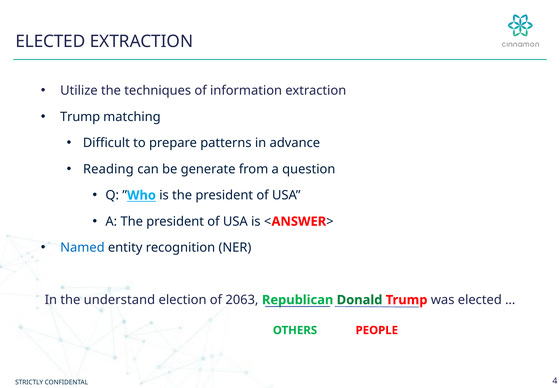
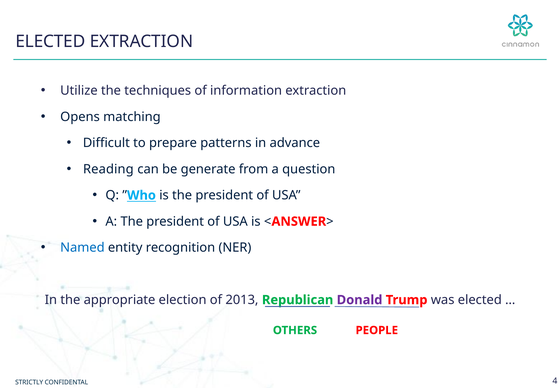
Trump: Trump -> Opens (80, 117)
understand: understand -> appropriate (120, 300)
2063: 2063 -> 2013 (242, 300)
Donald colour: green -> purple (360, 300)
